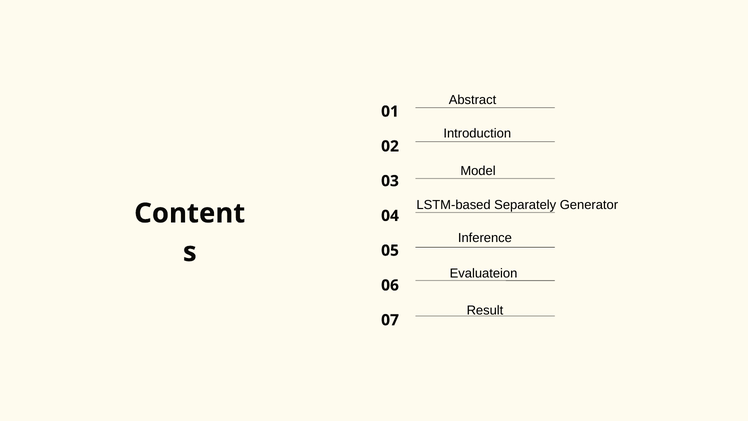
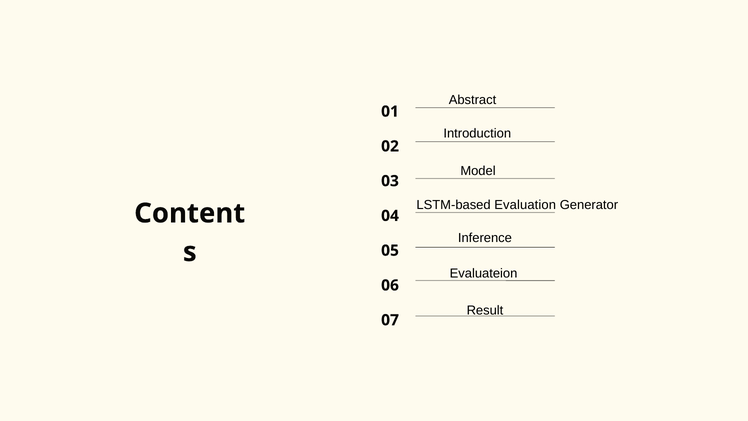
Separately: Separately -> Evaluation (525, 205)
